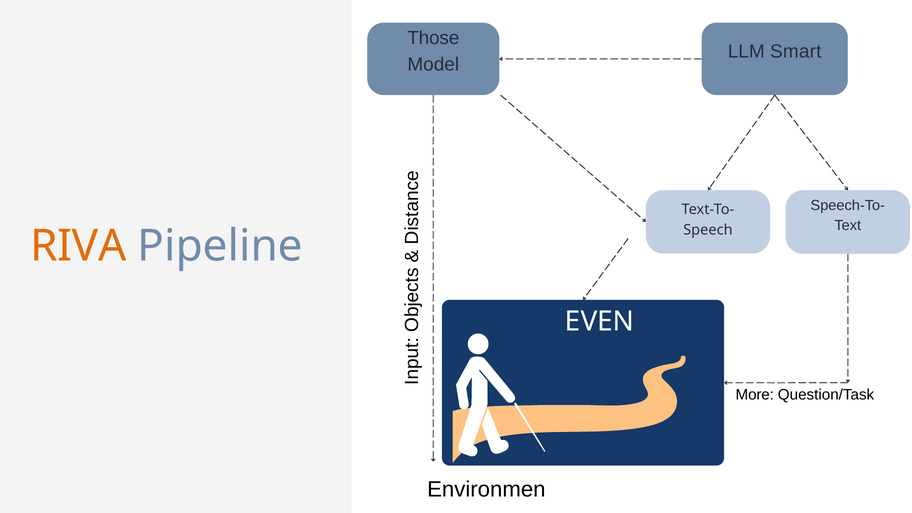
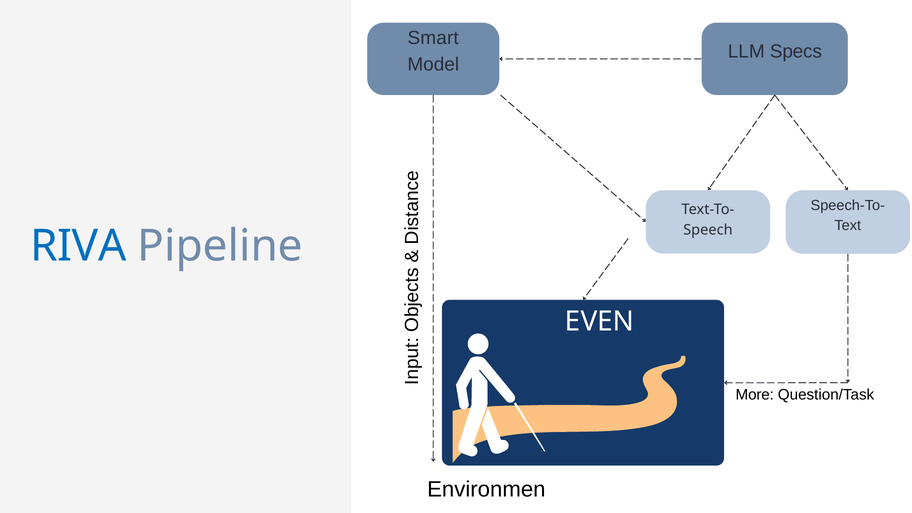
Those: Those -> Smart (433, 38)
Smart: Smart -> Specs (796, 51)
RIVA colour: orange -> blue (78, 246)
